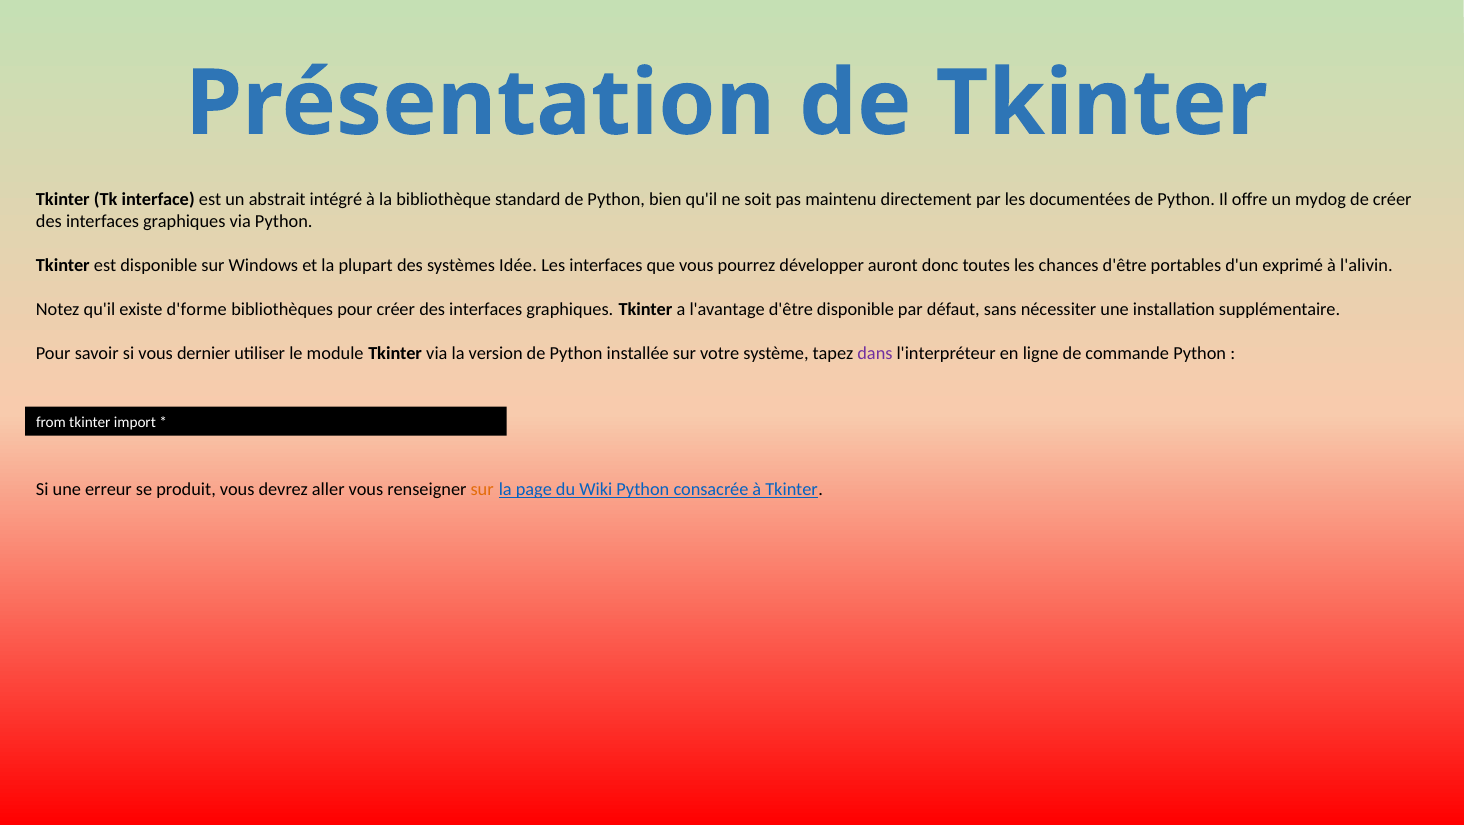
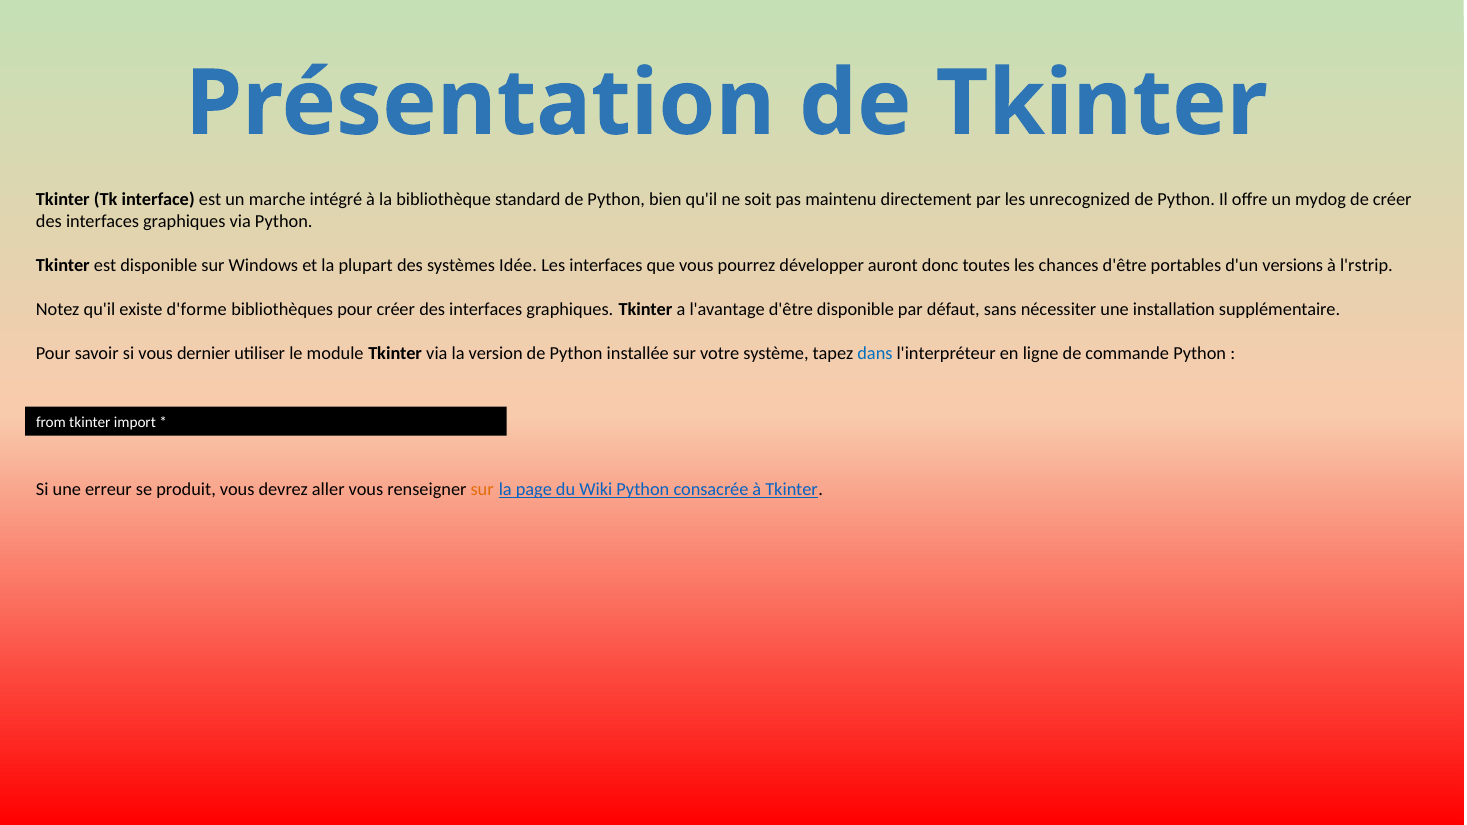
abstrait: abstrait -> marche (277, 200)
documentées: documentées -> unrecognized (1080, 200)
exprimé: exprimé -> versions (1293, 266)
l'alivin: l'alivin -> l'rstrip (1366, 266)
dans colour: purple -> blue (875, 354)
